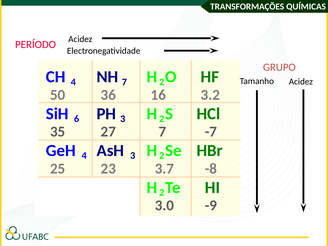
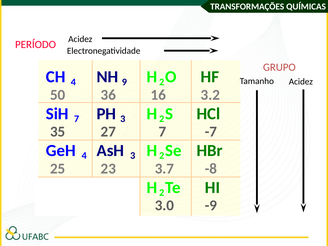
NH 7: 7 -> 9 (124, 82)
SiH 6: 6 -> 7 (77, 119)
